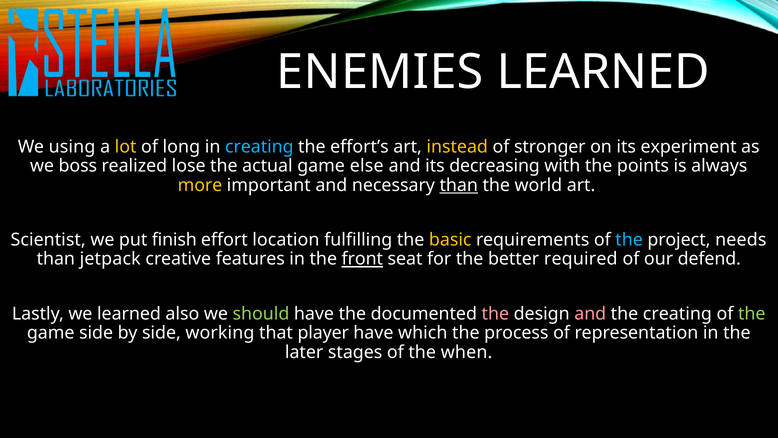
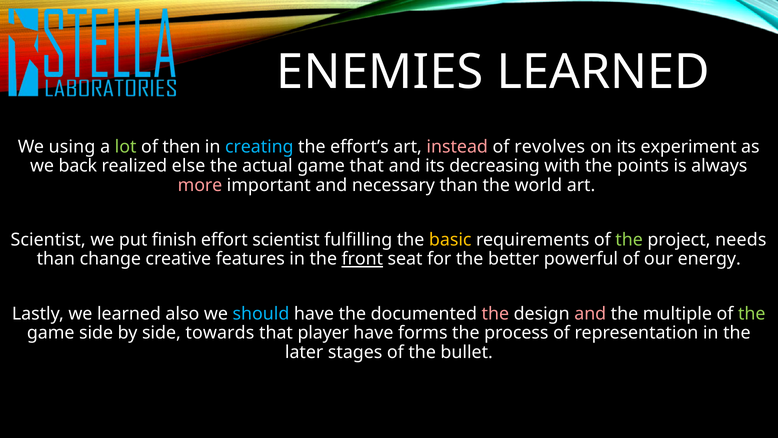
lot colour: yellow -> light green (126, 147)
long: long -> then (181, 147)
instead colour: yellow -> pink (457, 147)
stronger: stronger -> revolves (550, 147)
boss: boss -> back (78, 166)
lose: lose -> else (189, 166)
game else: else -> that (367, 166)
more colour: yellow -> pink (200, 185)
than underline: present -> none (459, 185)
effort location: location -> scientist (286, 240)
the colour: light blue -> light green (629, 240)
jetpack: jetpack -> change (110, 259)
required: required -> powerful (581, 259)
defend: defend -> energy (709, 259)
should colour: light green -> light blue (261, 314)
the creating: creating -> multiple (677, 314)
working: working -> towards (220, 333)
which: which -> forms (423, 333)
when: when -> bullet (467, 352)
